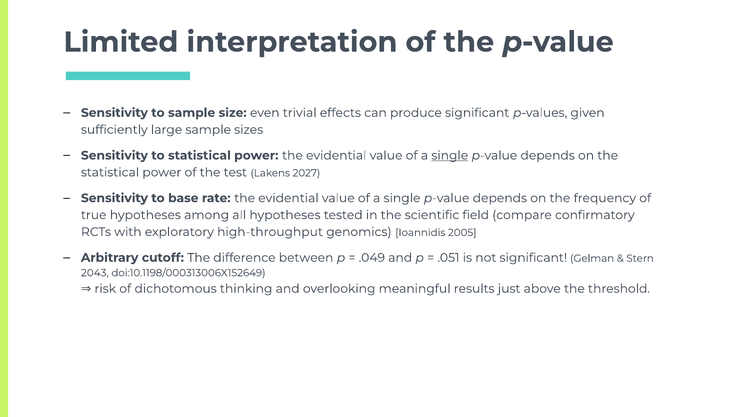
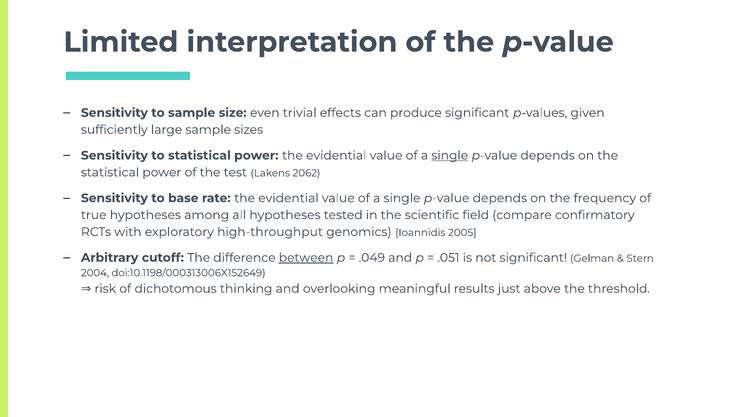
2027: 2027 -> 2062 (306, 173)
between underline: none -> present (306, 258)
2043: 2043 -> 2004 (95, 273)
